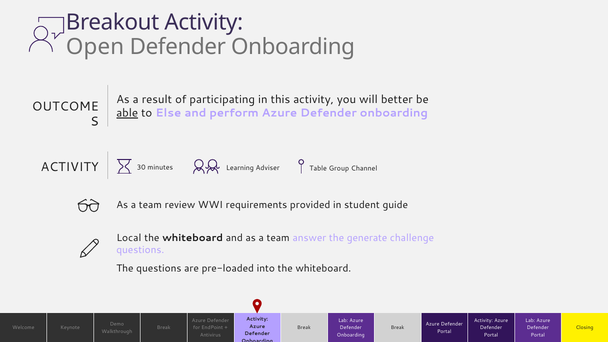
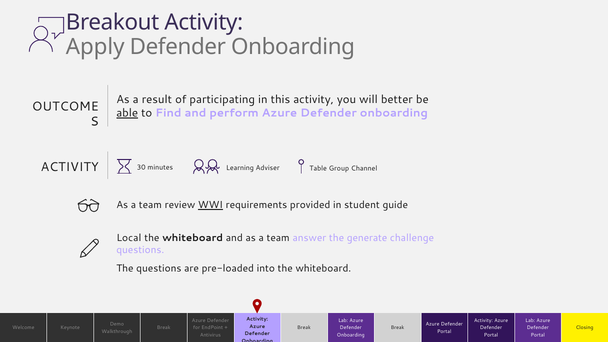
Open: Open -> Apply (95, 47)
Else: Else -> Find (168, 113)
WWI underline: none -> present (210, 205)
